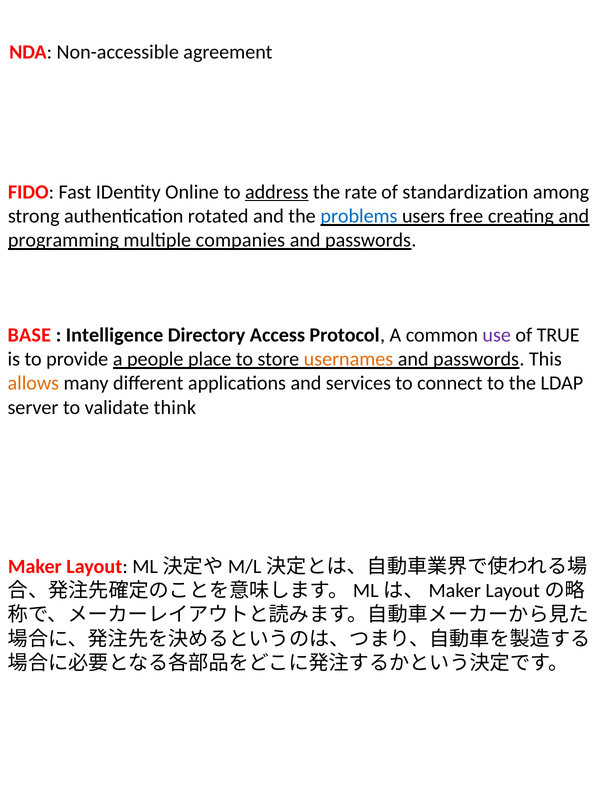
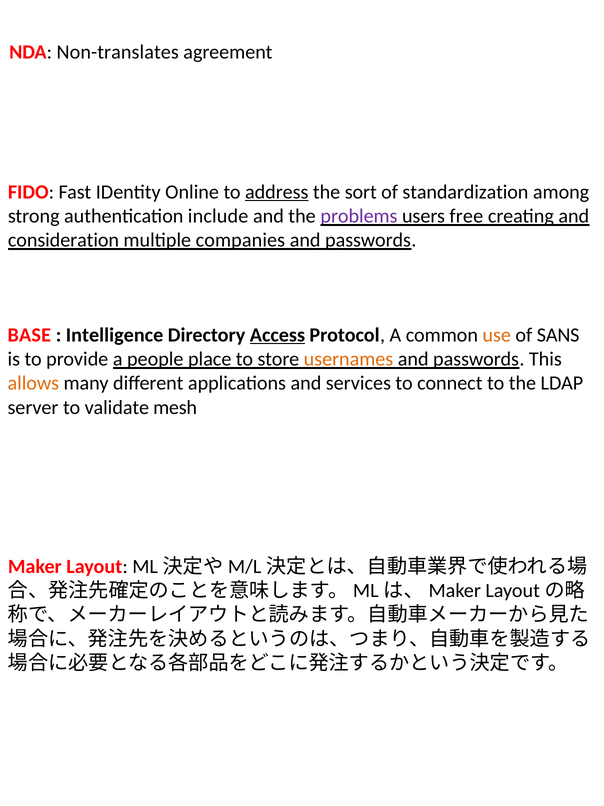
Non-accessible: Non-accessible -> Non-translates (118, 52)
rate: rate -> sort (361, 192)
rotated: rotated -> include (218, 216)
problems colour: blue -> purple (359, 216)
programming: programming -> consideration (63, 240)
Access underline: none -> present (277, 335)
use colour: purple -> orange (497, 335)
TRUE: TRUE -> SANS (558, 335)
think: think -> mesh (175, 407)
